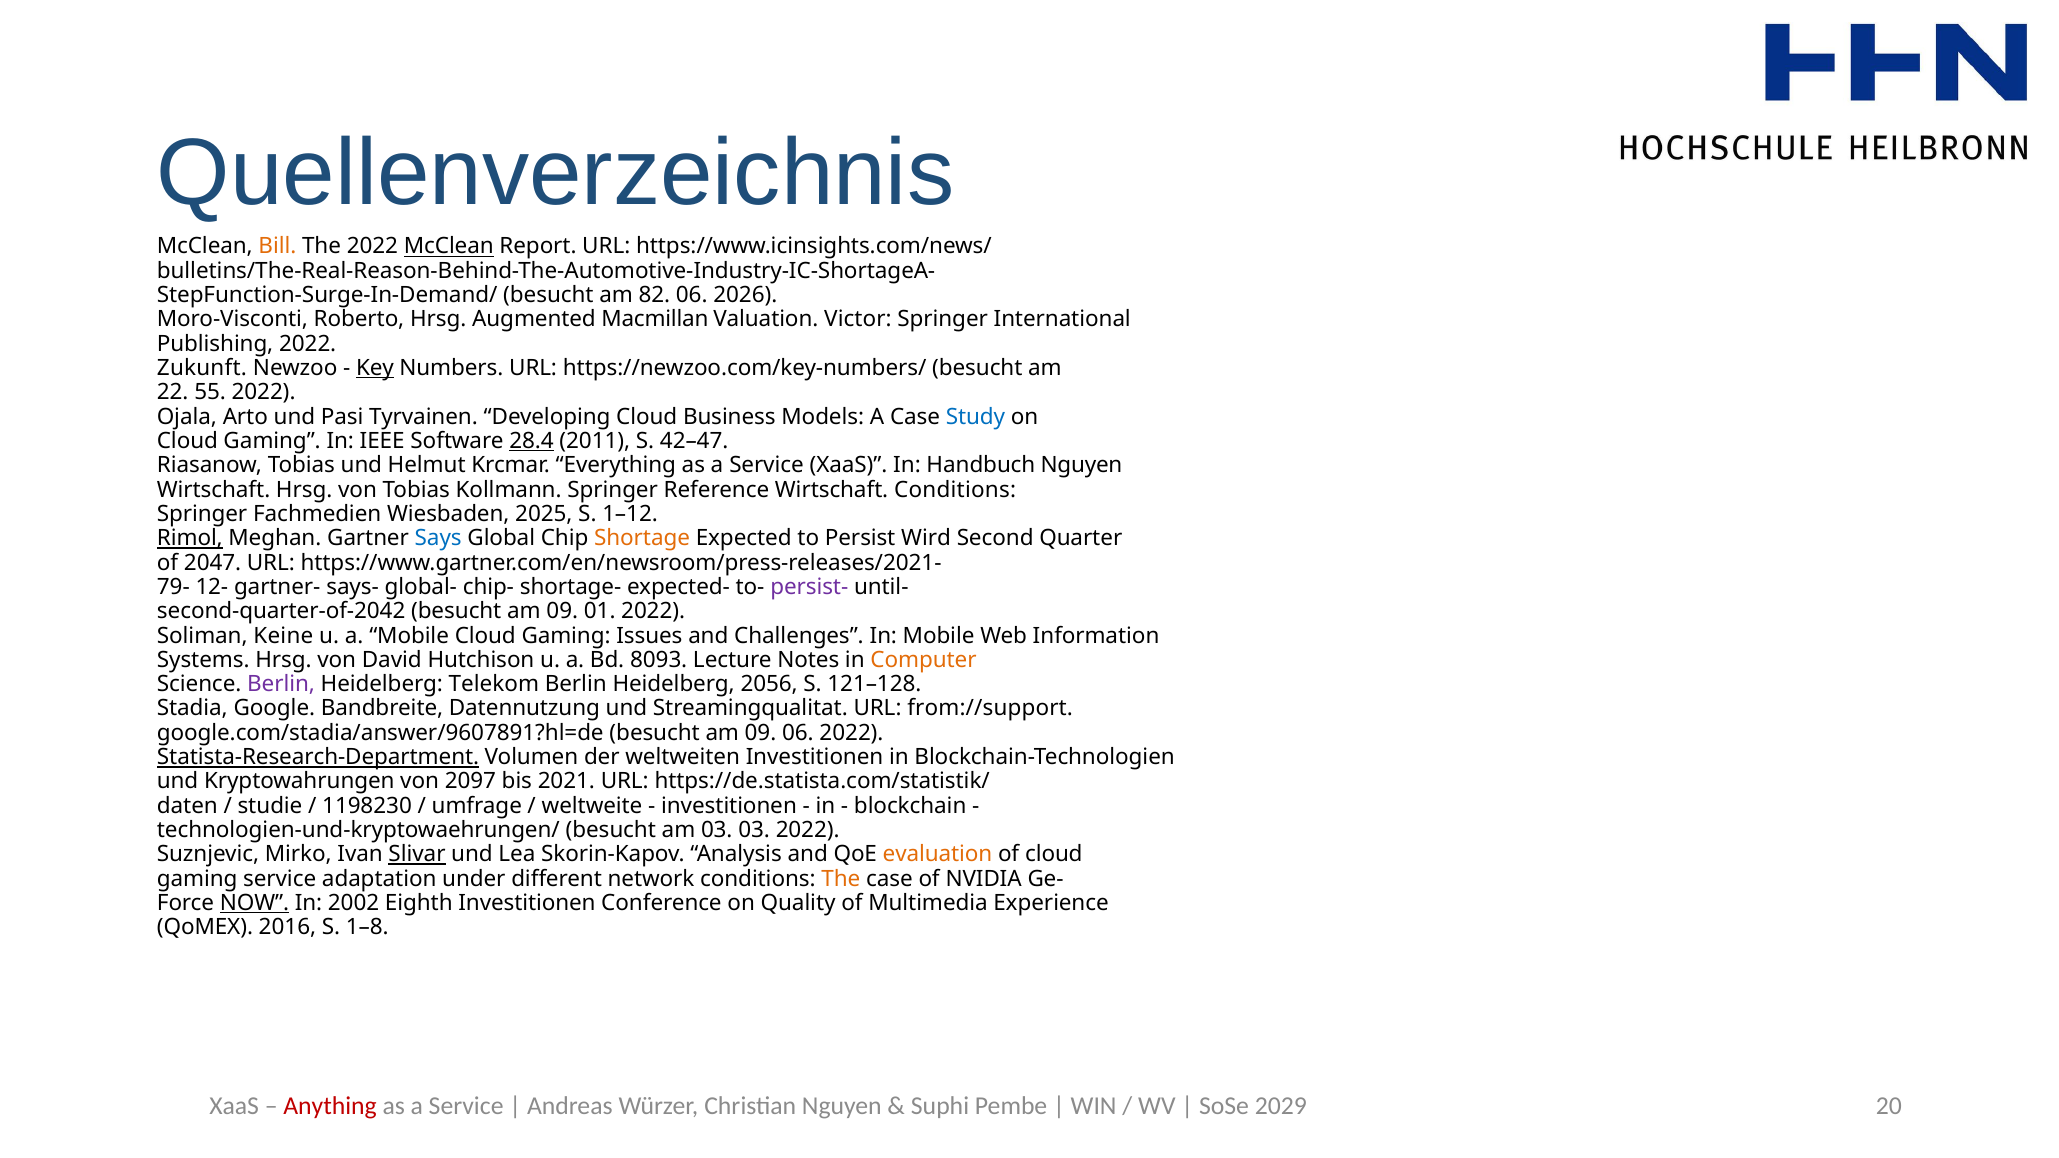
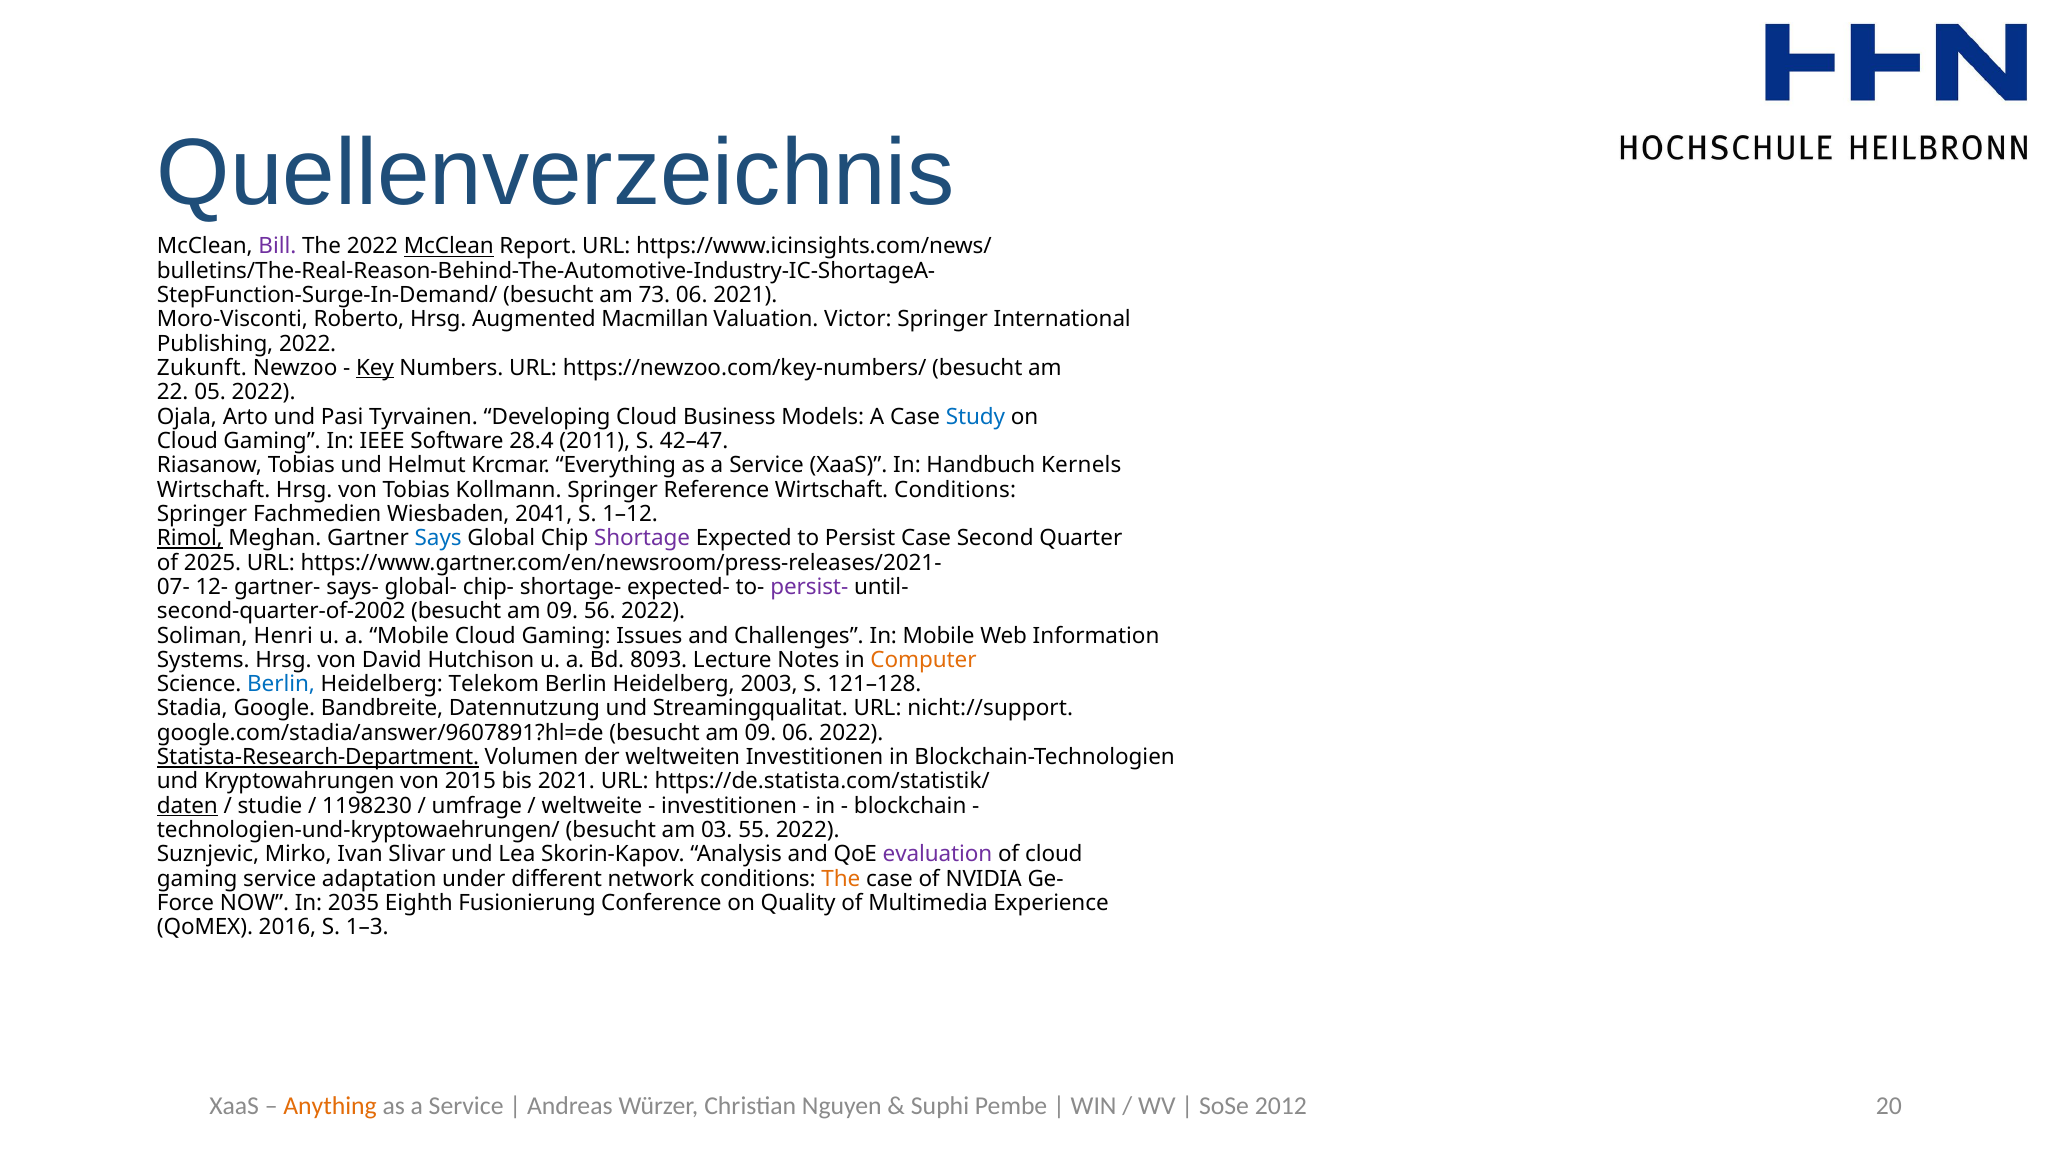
Bill colour: orange -> purple (277, 247)
82: 82 -> 73 (654, 295)
06 2026: 2026 -> 2021 (745, 295)
55: 55 -> 05 (210, 392)
28.4 underline: present -> none (532, 441)
Handbuch Nguyen: Nguyen -> Kernels (1081, 465)
2025: 2025 -> 2041 (544, 514)
Shortage colour: orange -> purple (642, 538)
Persist Wird: Wird -> Case (926, 538)
2047: 2047 -> 2025 (213, 563)
79-: 79- -> 07- (173, 587)
second-quarter-of-2042: second-quarter-of-2042 -> second-quarter-of-2002 (281, 611)
01: 01 -> 56 (600, 611)
Keine: Keine -> Henri (283, 636)
Berlin colour: purple -> blue (281, 684)
2056: 2056 -> 2003 (769, 684)
from://support: from://support -> nicht://support (990, 709)
2097: 2097 -> 2015 (470, 782)
daten underline: none -> present (187, 806)
03 03: 03 -> 55 (754, 830)
Slivar underline: present -> none (417, 855)
evaluation colour: orange -> purple (938, 855)
NOW underline: present -> none (255, 903)
2002: 2002 -> 2035 (354, 903)
Eighth Investitionen: Investitionen -> Fusionierung (527, 903)
1–8: 1–8 -> 1–3 (367, 928)
Anything colour: red -> orange (330, 1106)
2029: 2029 -> 2012 (1281, 1106)
